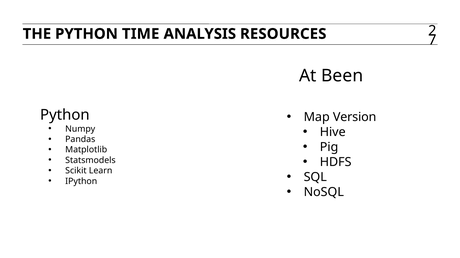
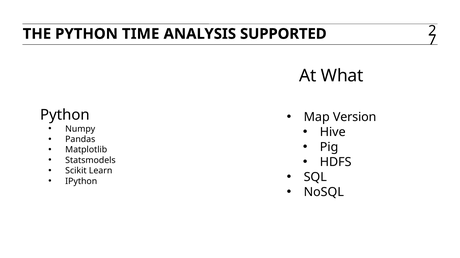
RESOURCES: RESOURCES -> SUPPORTED (283, 34)
Been: Been -> What (342, 76)
